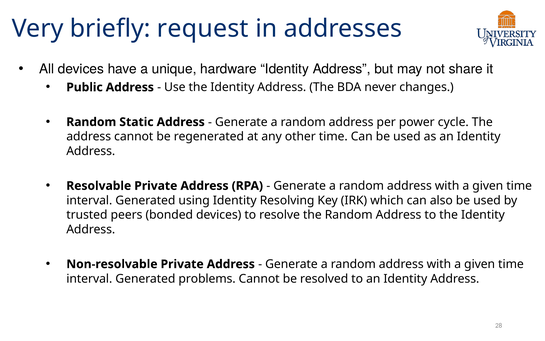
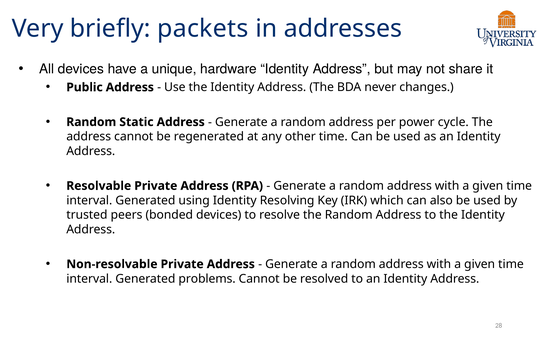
request: request -> packets (203, 29)
